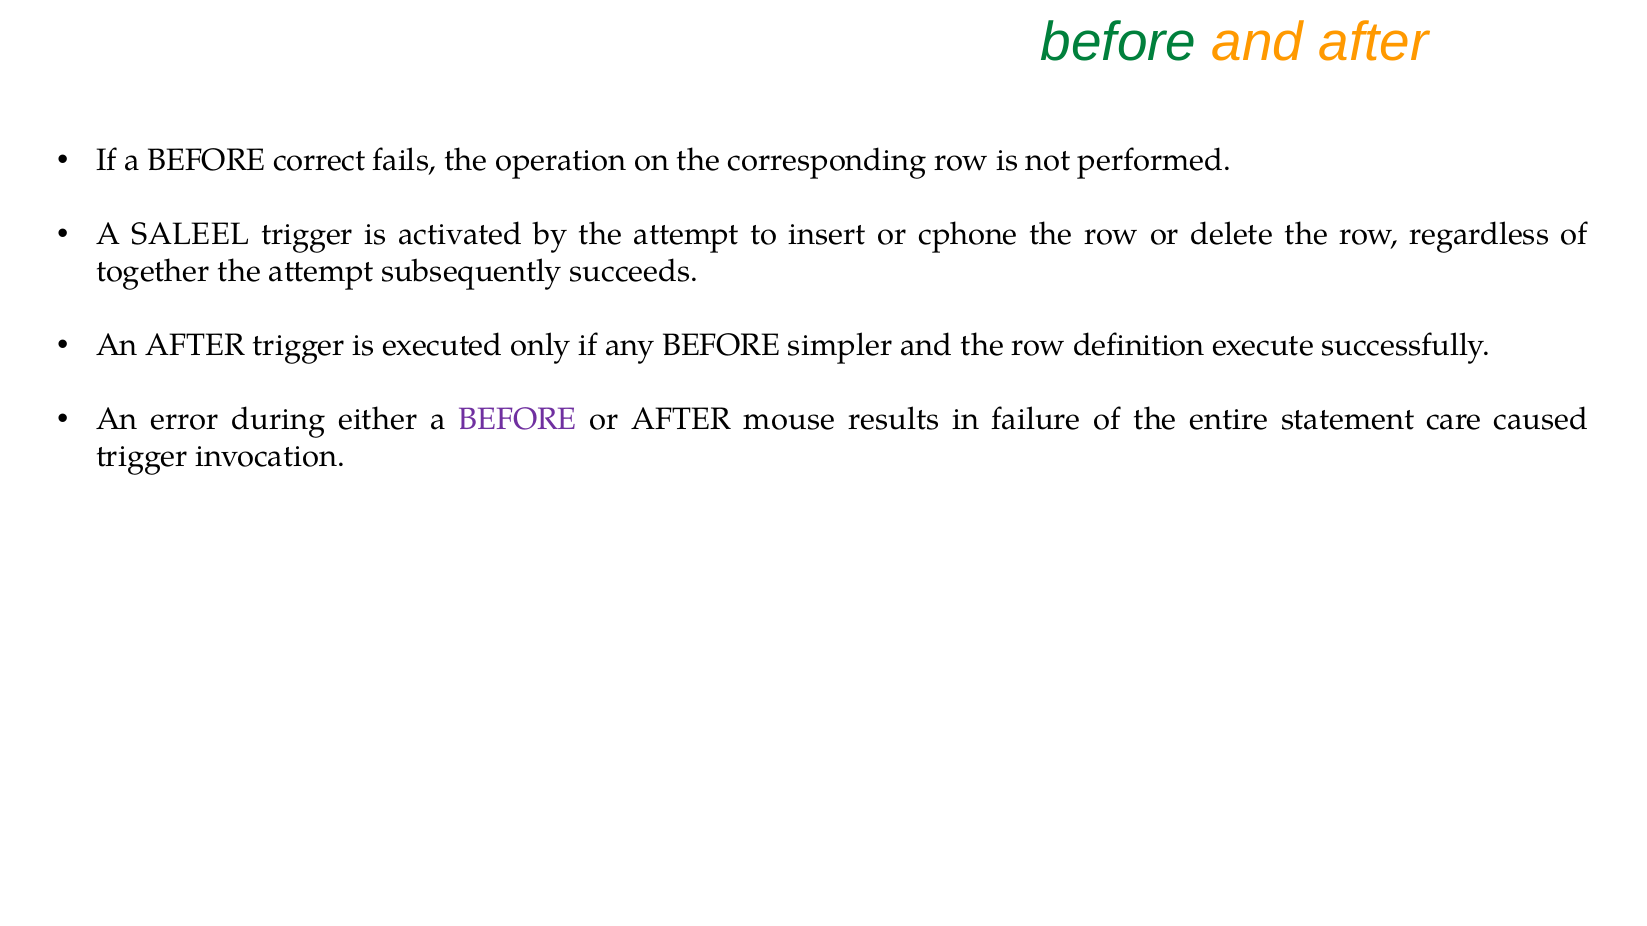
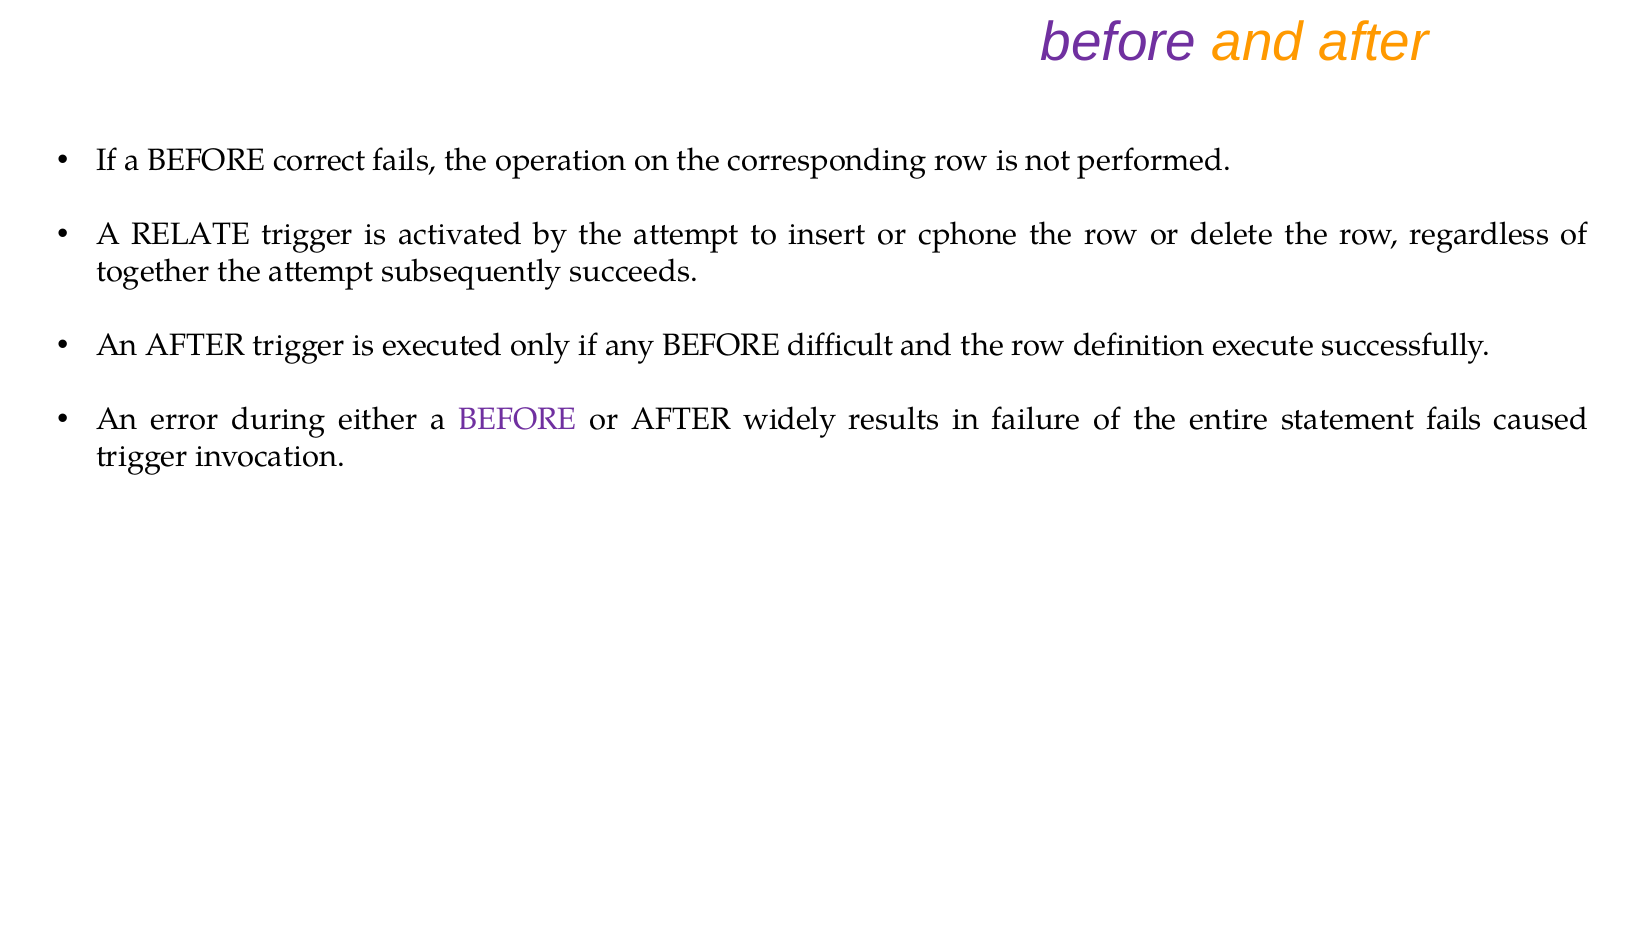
before colour: green -> purple (1119, 43)
SALEEL: SALEEL -> RELATE (191, 235)
simpler: simpler -> difficult (841, 346)
mouse: mouse -> widely (790, 420)
statement care: care -> fails (1454, 420)
